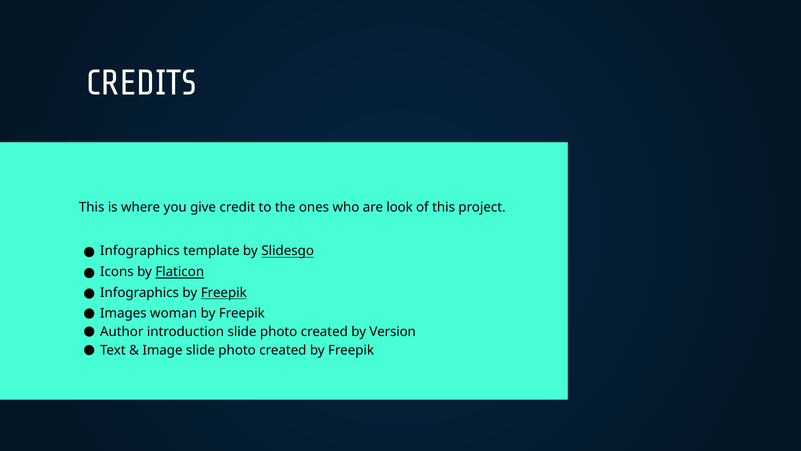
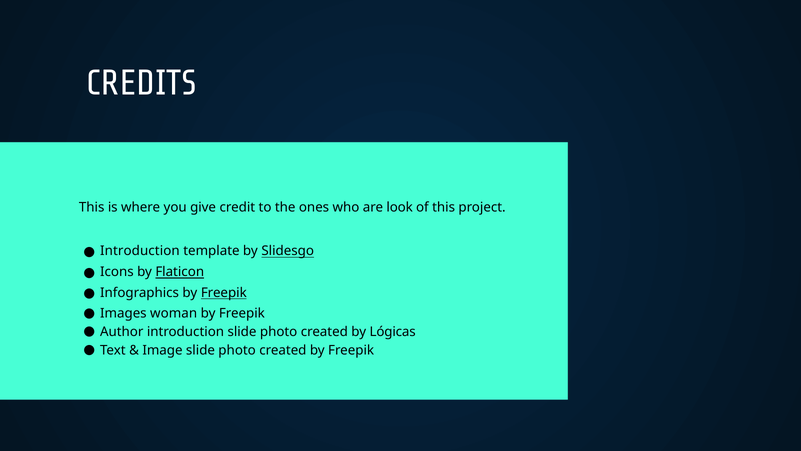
Infographics: Infographics -> Introduction (140, 251)
Version: Version -> Lógicas (393, 332)
